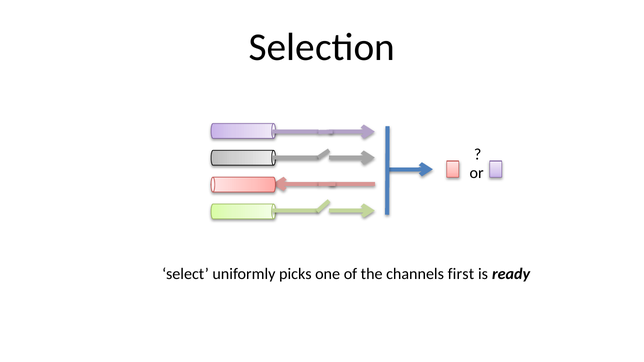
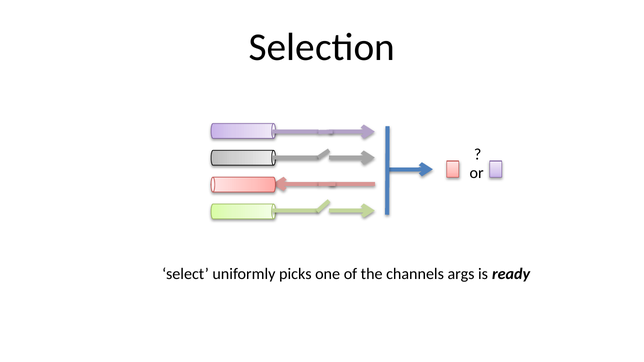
first: first -> args (461, 274)
